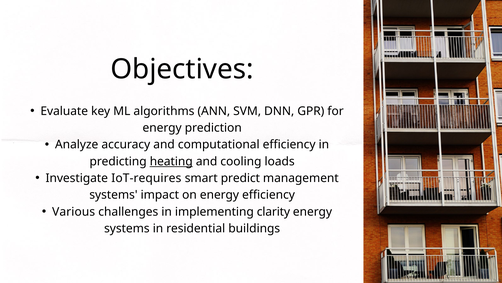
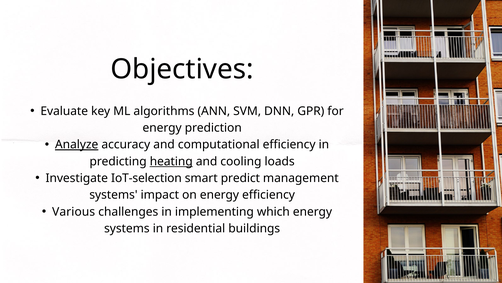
Analyze underline: none -> present (77, 144)
IoT-requires: IoT-requires -> IoT-selection (146, 178)
clarity: clarity -> which (273, 211)
